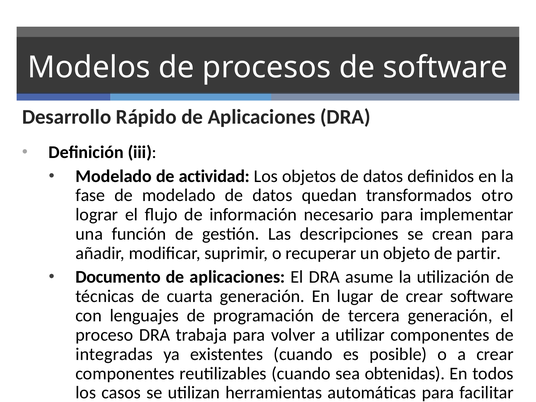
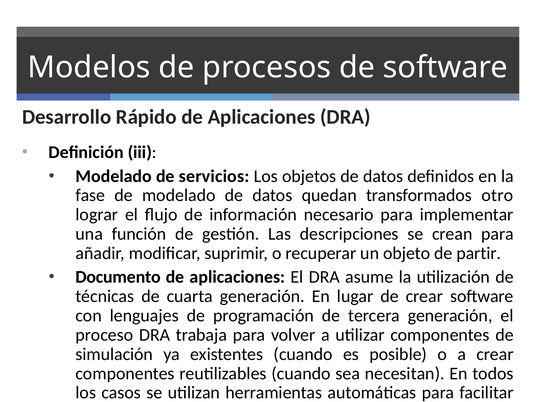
actividad: actividad -> servicios (214, 176)
integradas: integradas -> simulación (114, 354)
obtenidas: obtenidas -> necesitan (405, 373)
